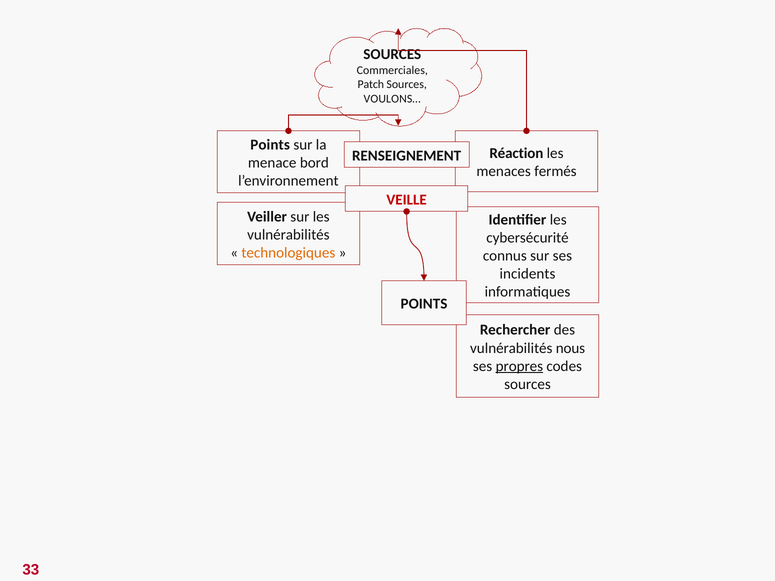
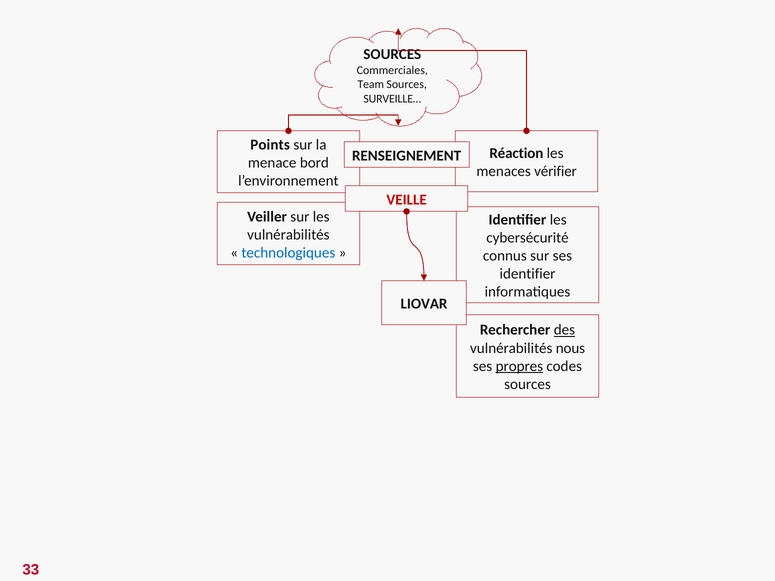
Patch: Patch -> Team (371, 85)
VOULONS…: VOULONS… -> SURVEILLE… (392, 99)
fermés: fermés -> vérifier (555, 171)
technologiques colour: orange -> blue (288, 253)
incidents: incidents -> identifier (528, 274)
POINTS: POINTS -> LIOVAR (424, 304)
des underline: none -> present (564, 330)
